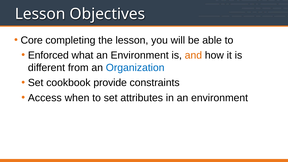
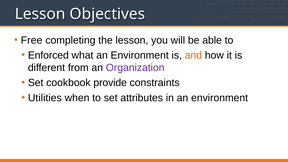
Core: Core -> Free (32, 40)
Organization colour: blue -> purple (135, 68)
Access: Access -> Utilities (45, 98)
